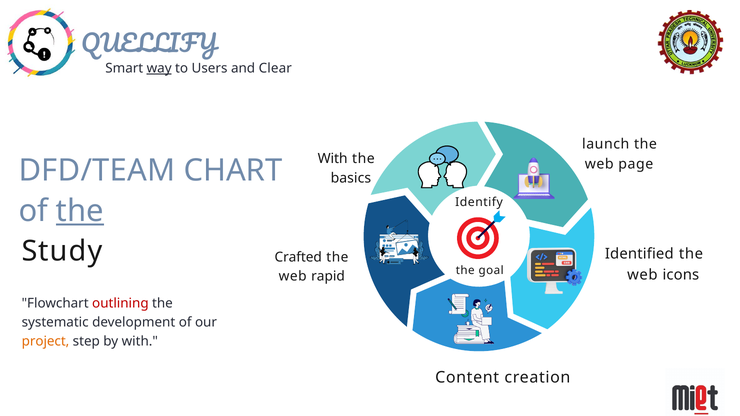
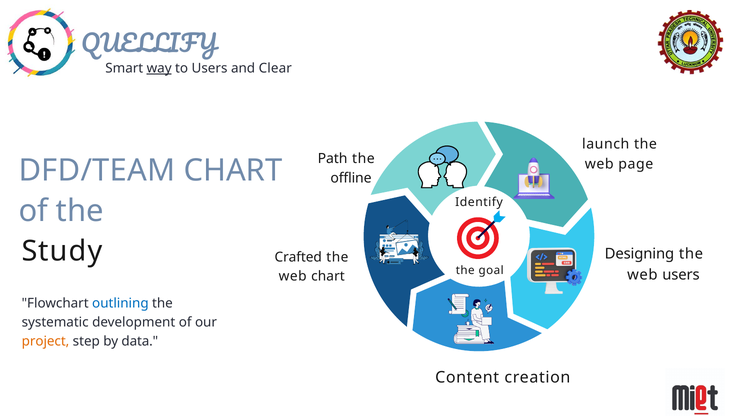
With: With -> Path (333, 159)
basics: basics -> offline (351, 178)
the underline: present -> none (80, 211)
Identified: Identified -> Designing (639, 254)
web icons: icons -> users (681, 275)
web rapid: rapid -> chart (328, 277)
outlining colour: red -> blue (120, 304)
by with: with -> data (140, 341)
